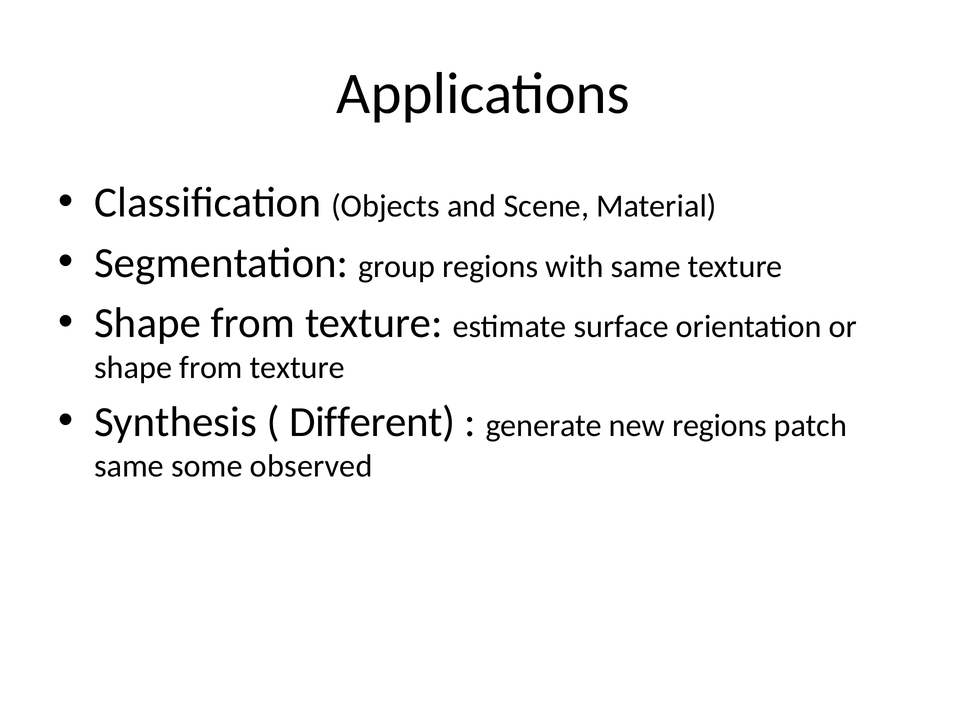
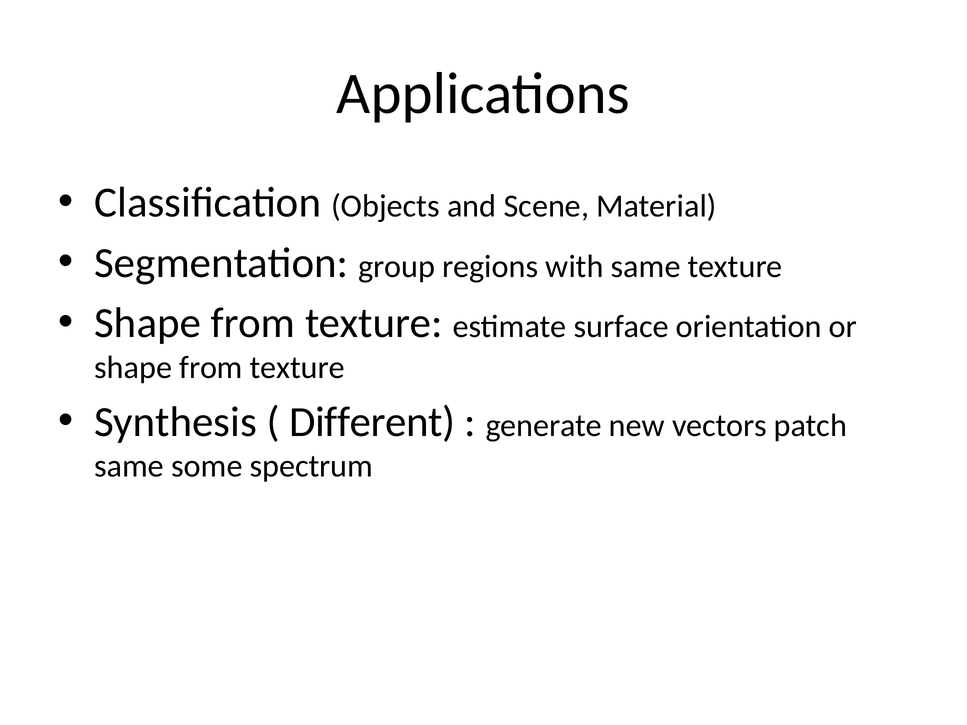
new regions: regions -> vectors (719, 426)
observed: observed -> spectrum (311, 467)
